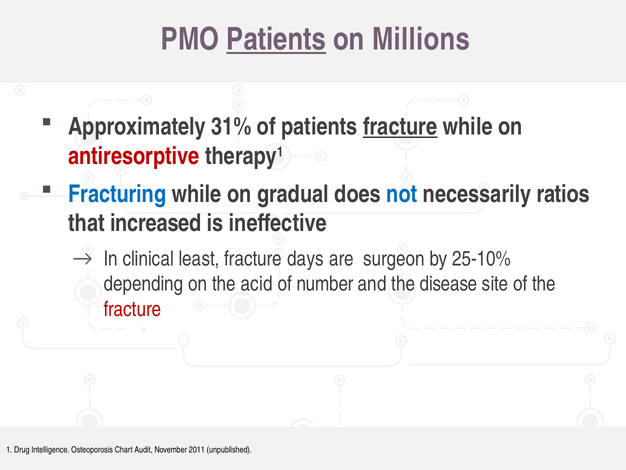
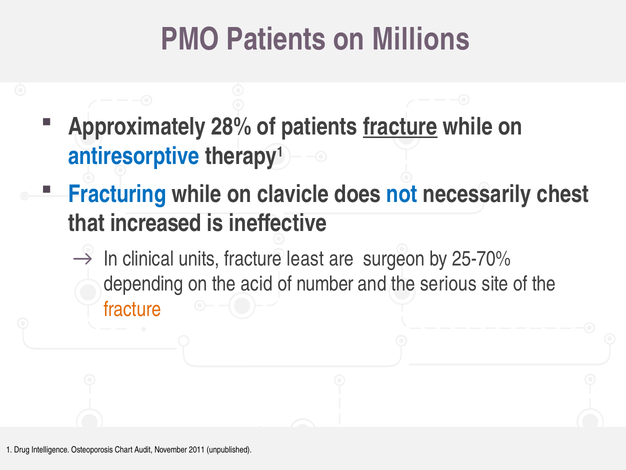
Patients underline: present -> none (276, 40)
31%: 31% -> 28% (231, 127)
antiresorptive colour: red -> blue (134, 156)
gradual: gradual -> clavicle (293, 194)
ratios: ratios -> chest (563, 194)
least: least -> units (199, 259)
days: days -> least (305, 259)
25-10%: 25-10% -> 25-70% (482, 259)
disease: disease -> serious (448, 284)
fracture colour: red -> orange (132, 309)
